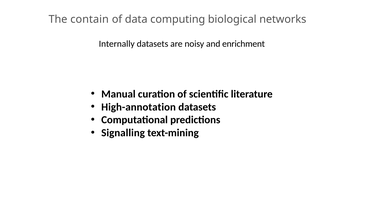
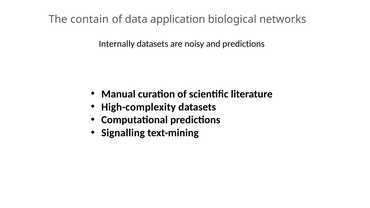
computing: computing -> application (178, 19)
and enrichment: enrichment -> predictions (243, 44)
High-annotation: High-annotation -> High-complexity (139, 107)
